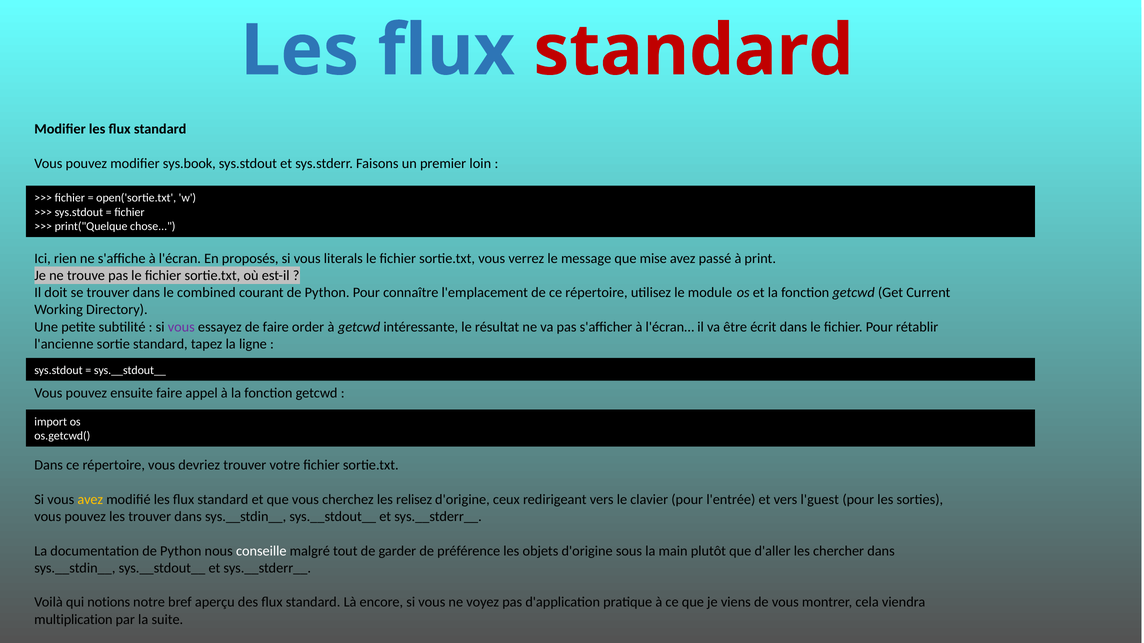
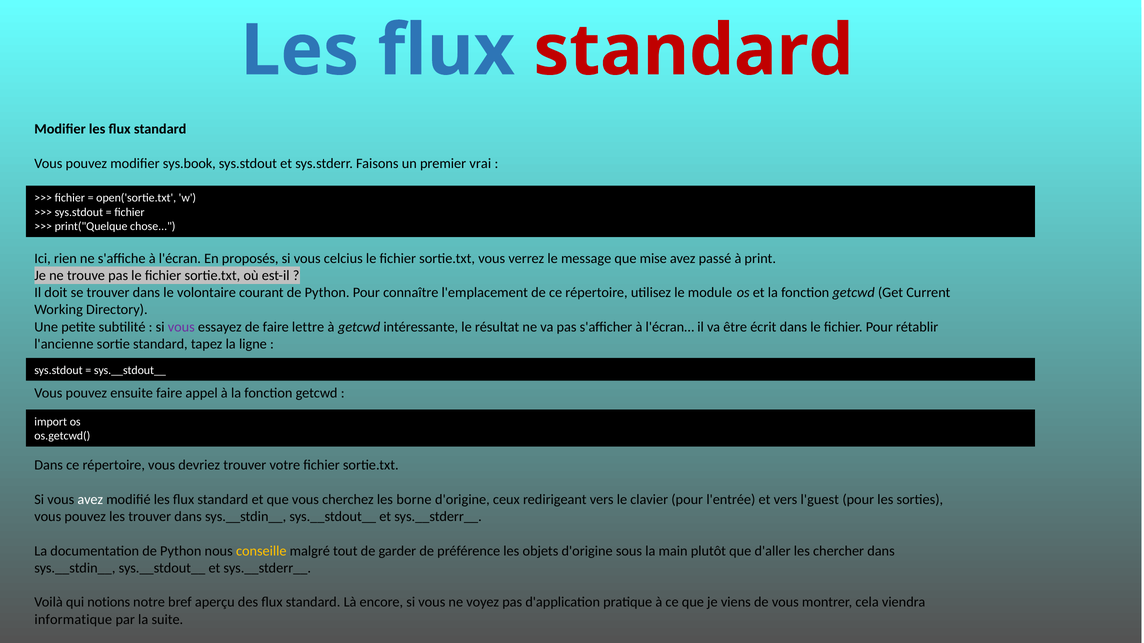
loin: loin -> vrai (480, 164)
literals: literals -> celcius (343, 258)
combined: combined -> volontaire (206, 293)
order: order -> lettre (308, 327)
avez colour: yellow -> white (90, 500)
relisez: relisez -> borne (414, 500)
conseille colour: white -> yellow (261, 551)
multiplication: multiplication -> informatique (73, 620)
